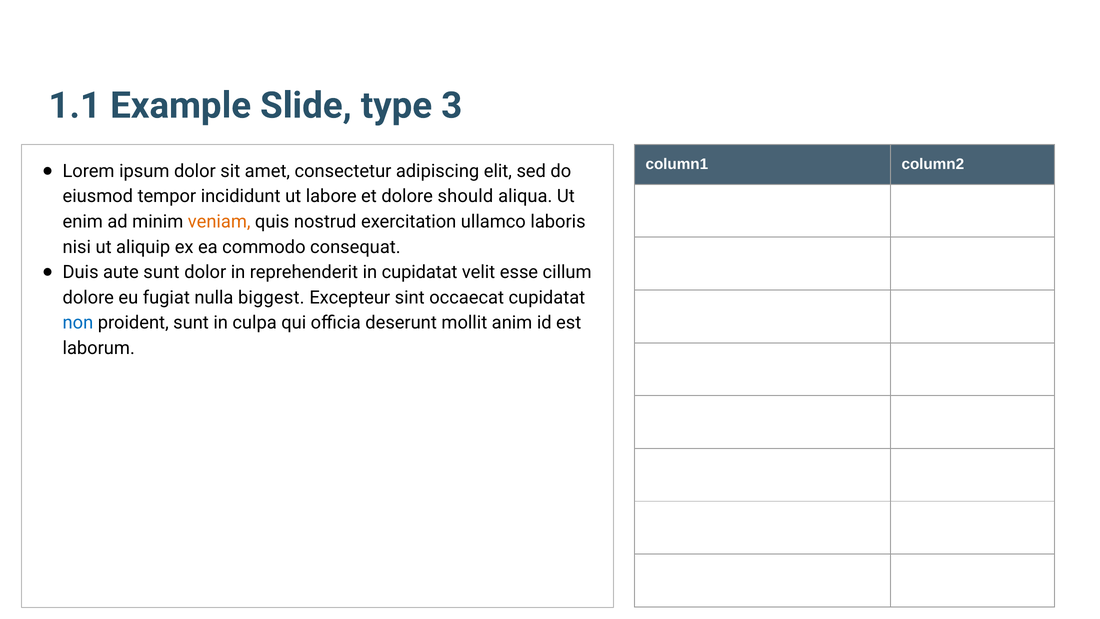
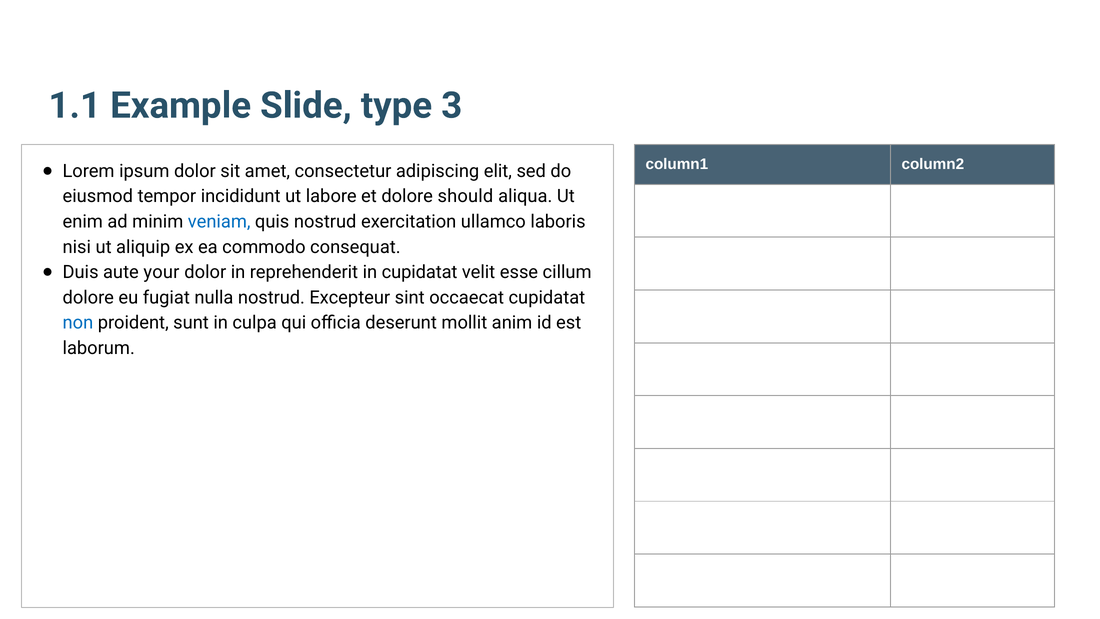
veniam colour: orange -> blue (219, 222)
aute sunt: sunt -> your (161, 272)
nulla biggest: biggest -> nostrud (271, 297)
